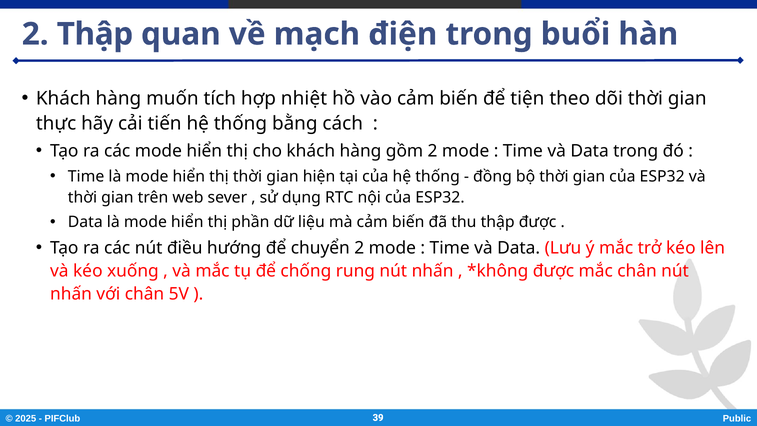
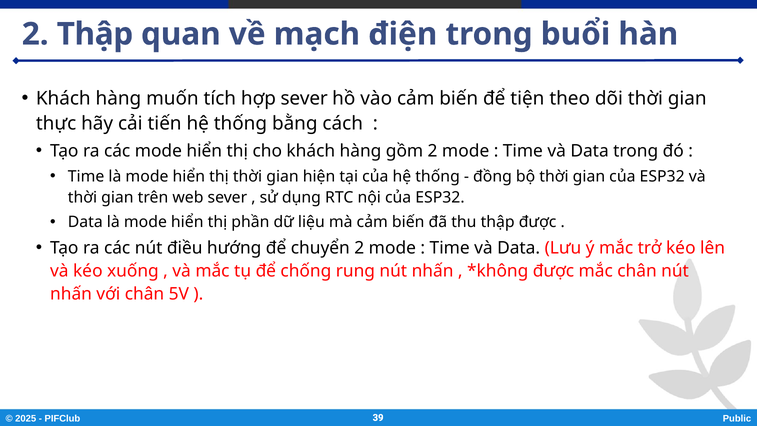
hợp nhiệt: nhiệt -> sever (304, 98)
